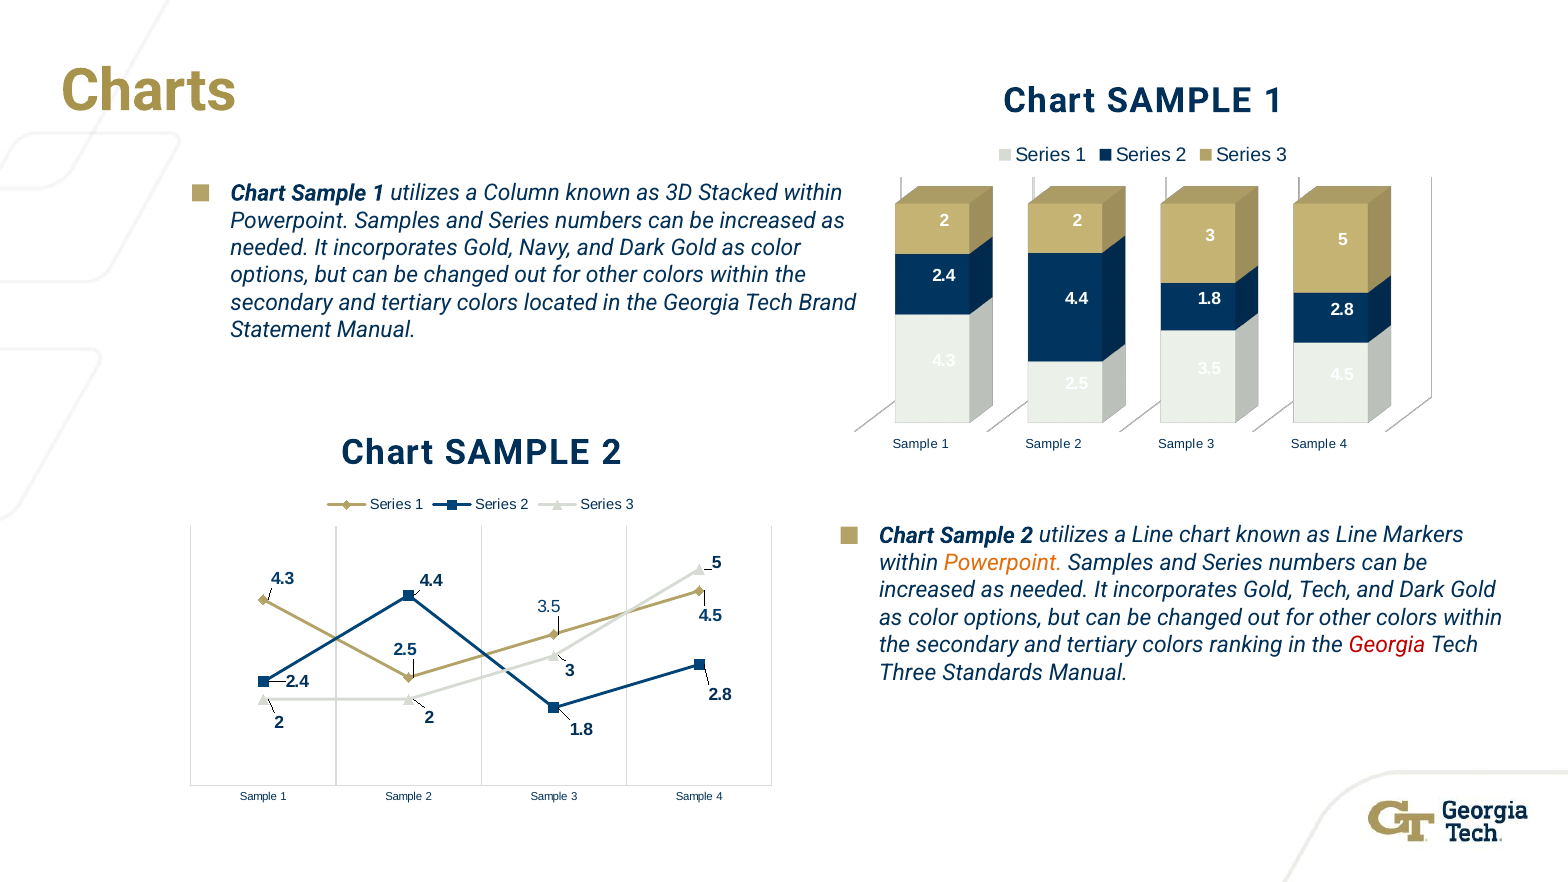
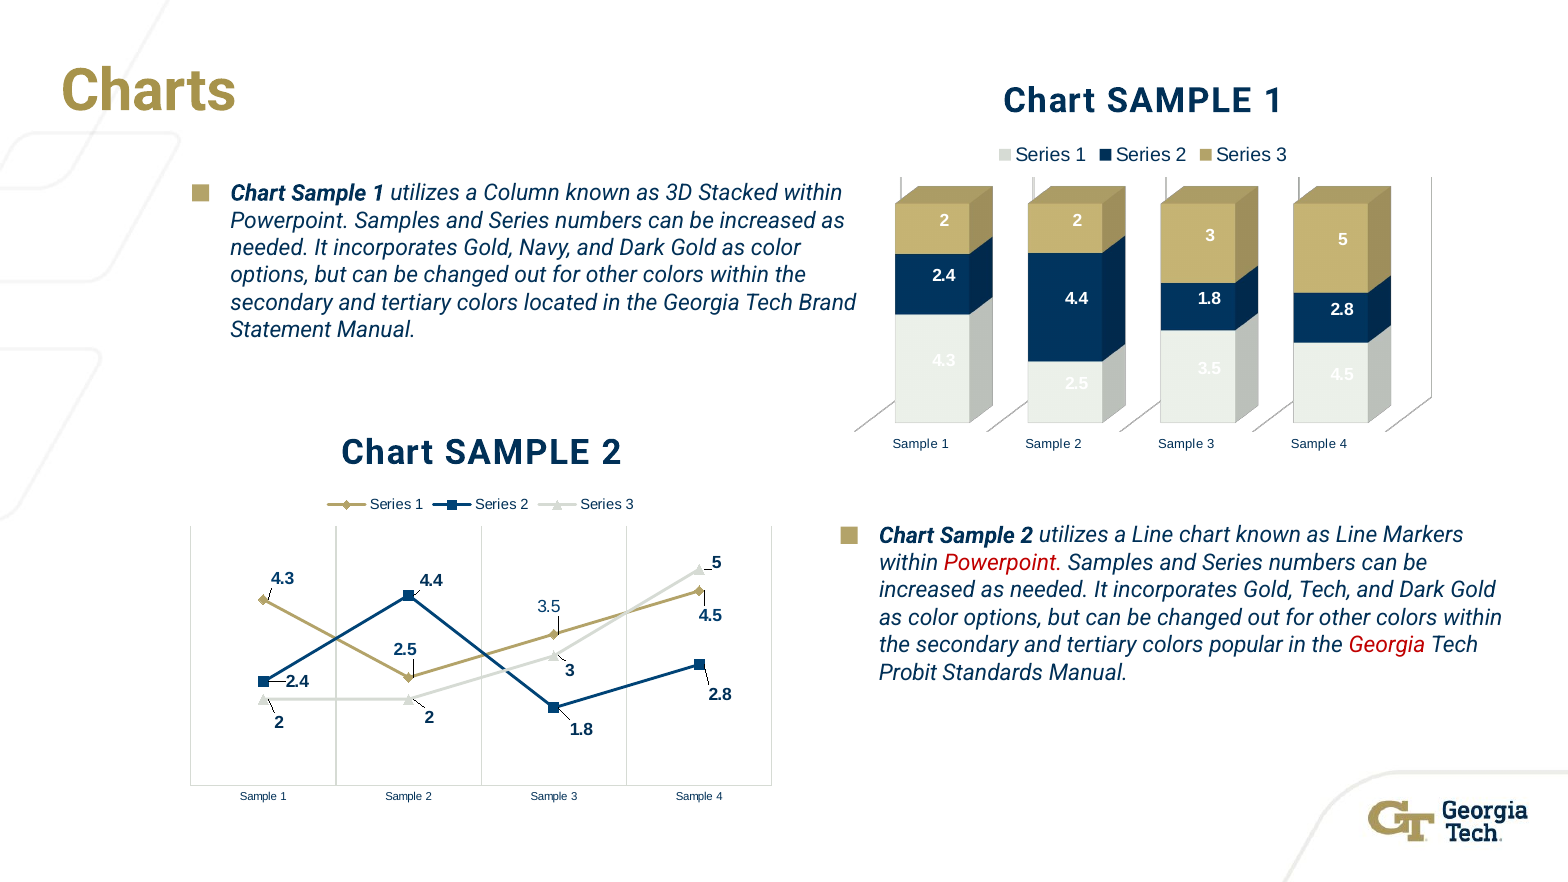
Powerpoint colour: orange -> red (1003, 563)
ranking: ranking -> popular (1246, 645)
Three: Three -> Probit (908, 673)
